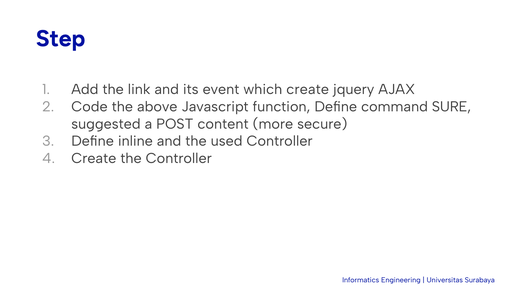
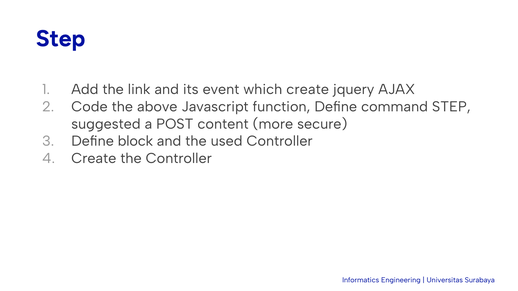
command SURE: SURE -> STEP (451, 107)
inline: inline -> block (135, 141)
